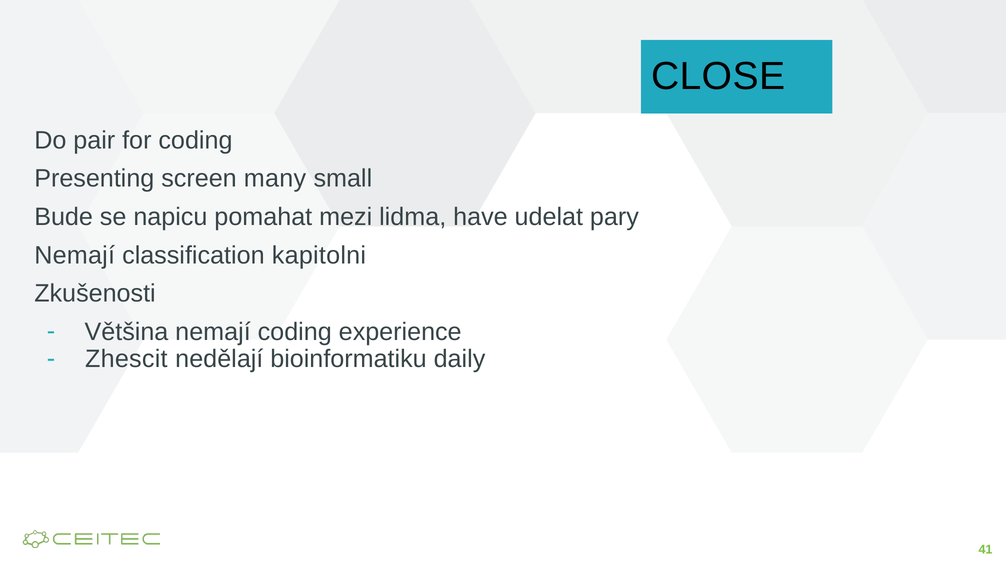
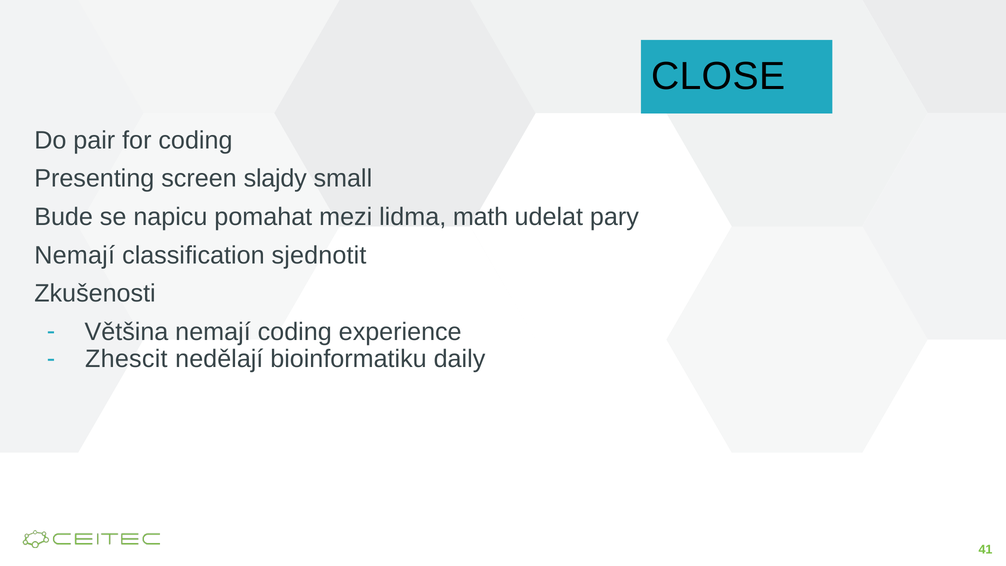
many: many -> slajdy (275, 179)
have: have -> math (481, 217)
kapitolni: kapitolni -> sjednotit (319, 255)
